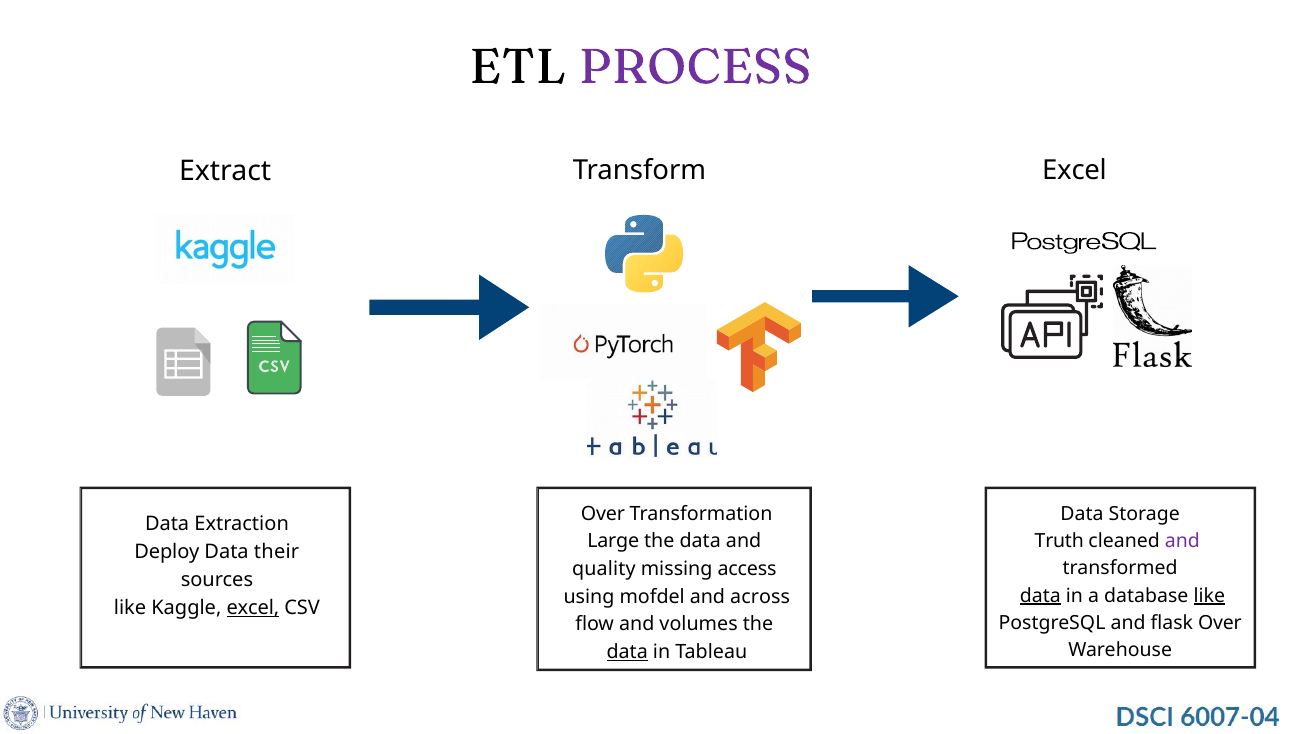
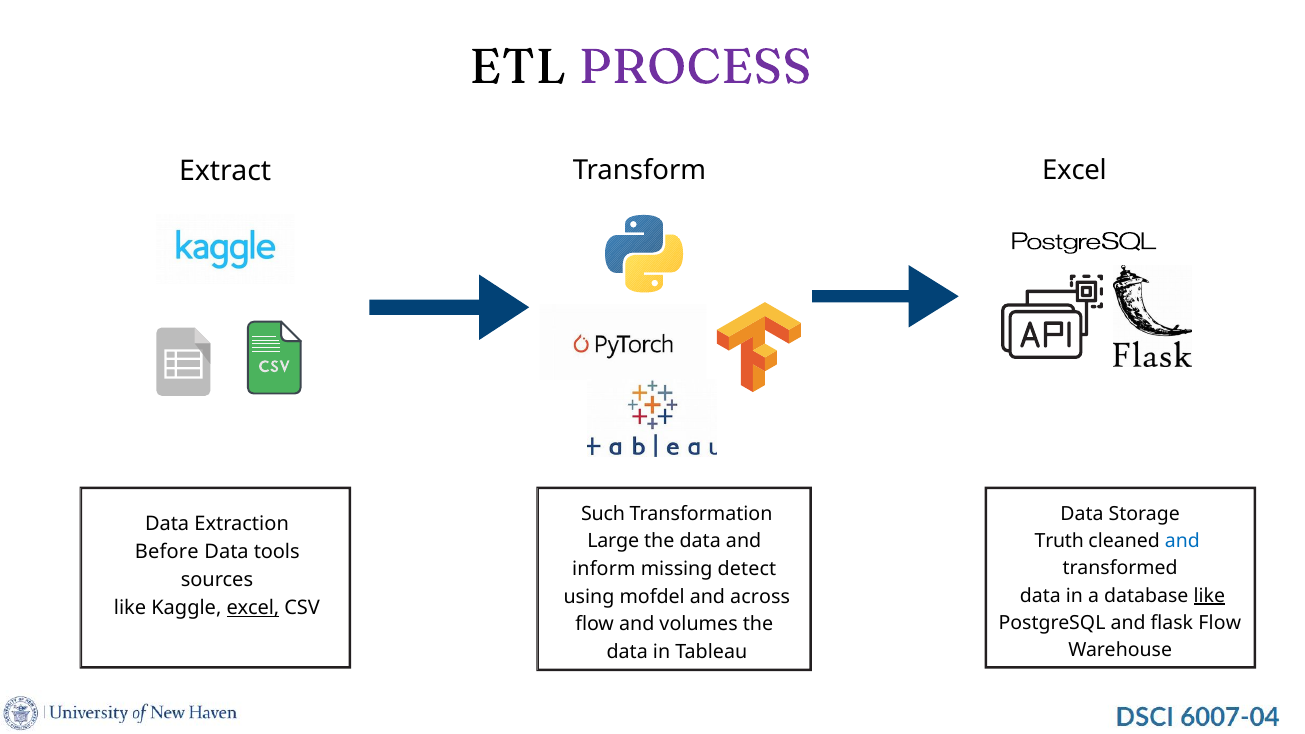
Over: Over -> Such (603, 514)
and colour: purple -> blue (1182, 541)
Deploy: Deploy -> Before (167, 552)
their: their -> tools (277, 552)
quality: quality -> inform (604, 569)
access: access -> detect (747, 569)
data underline: present -> none (1040, 596)
flask Over: Over -> Flow (1220, 623)
data underline: present -> none (627, 652)
